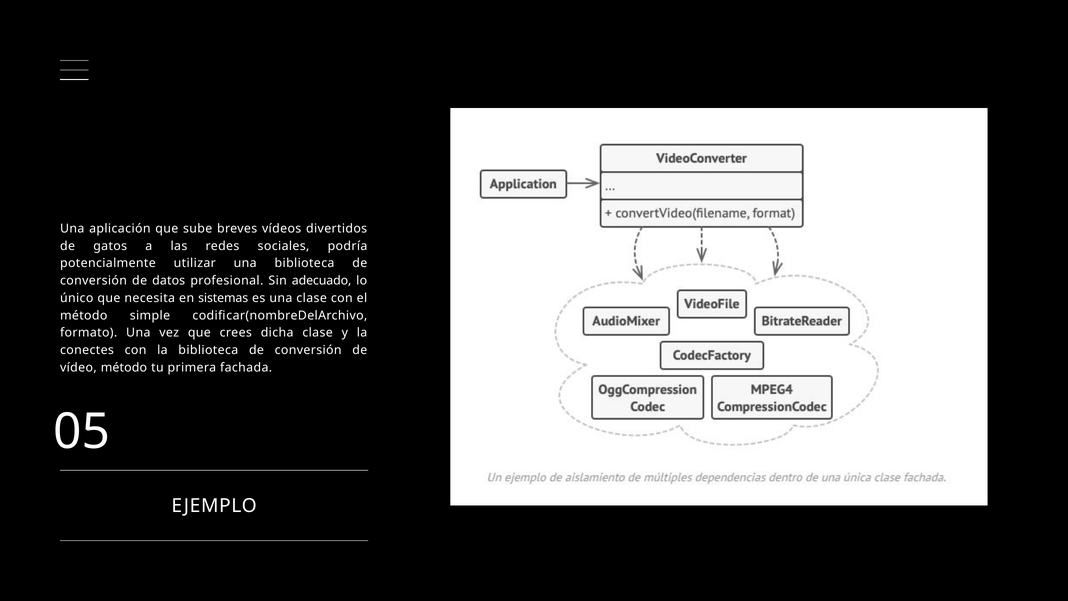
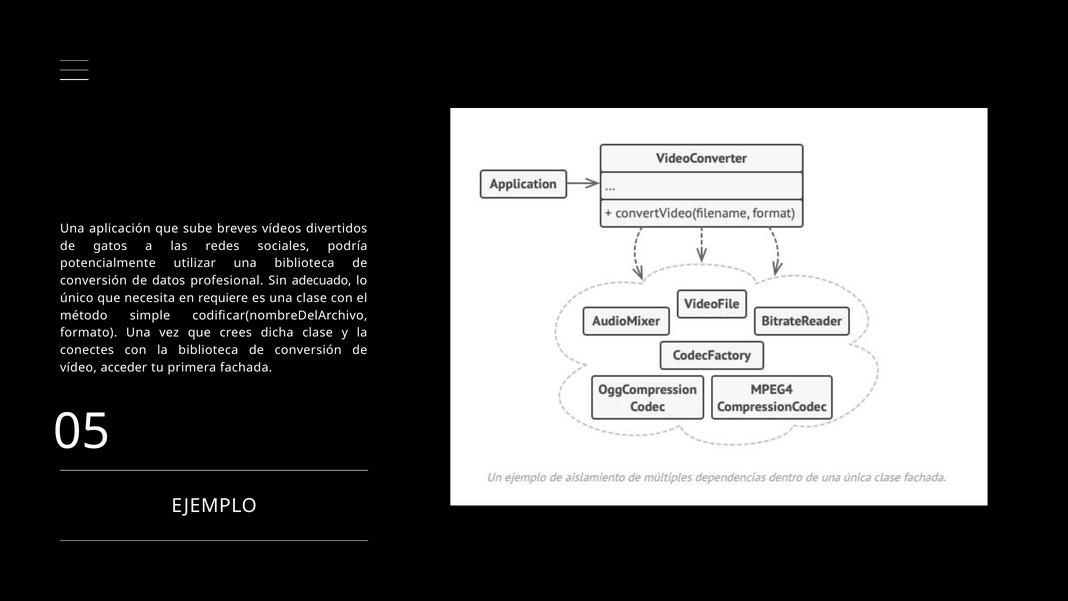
sistemas: sistemas -> requiere (223, 298)
vídeo método: método -> acceder (124, 367)
